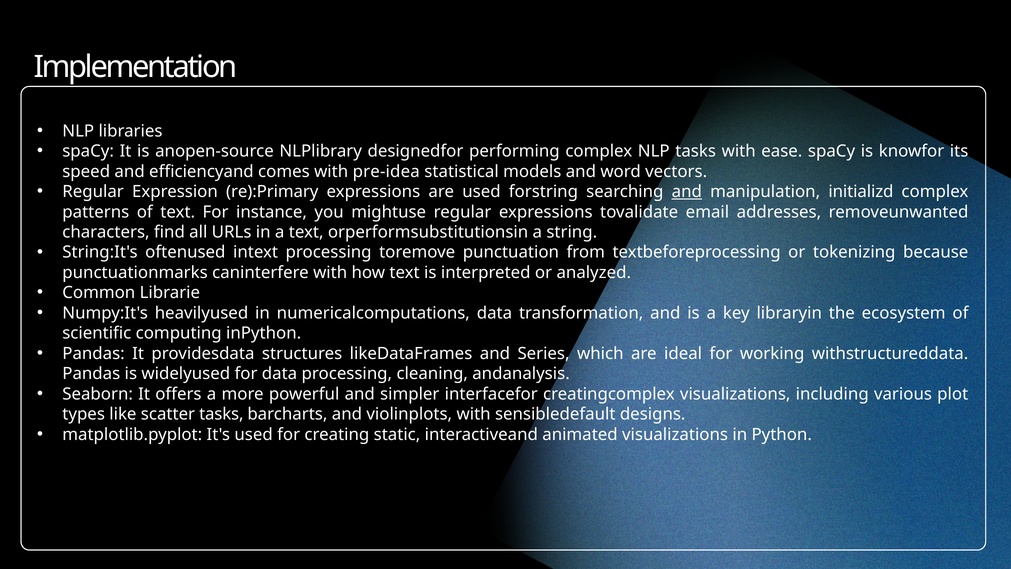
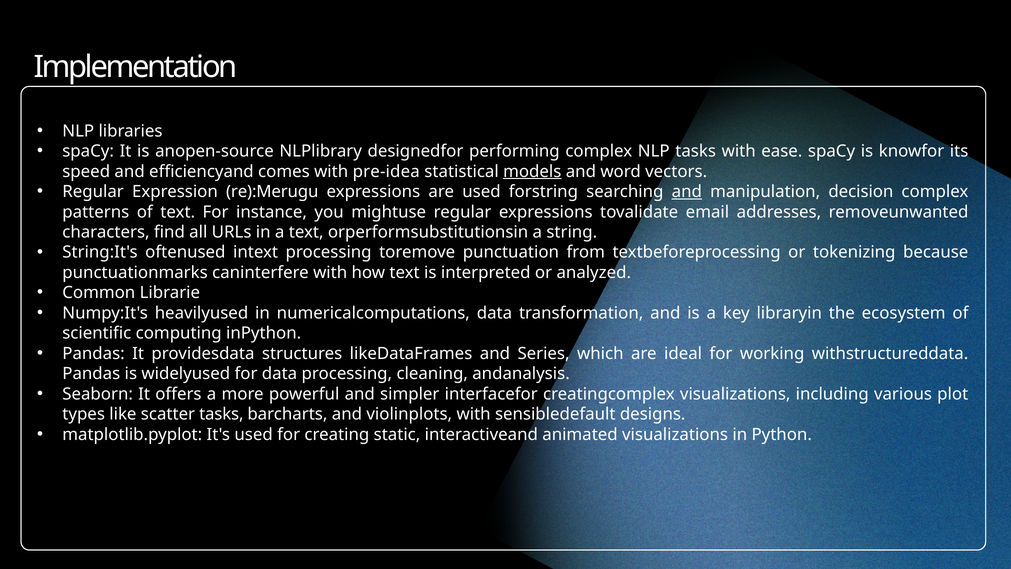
models underline: none -> present (532, 171)
re):Primary: re):Primary -> re):Merugu (272, 192)
initializd: initializd -> decision (861, 192)
